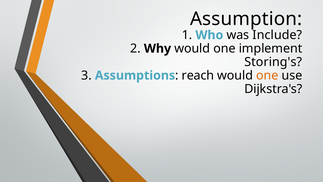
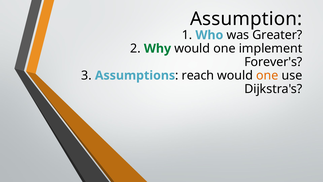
Include: Include -> Greater (277, 35)
Why colour: black -> green (157, 48)
Storing's: Storing's -> Forever's (273, 62)
